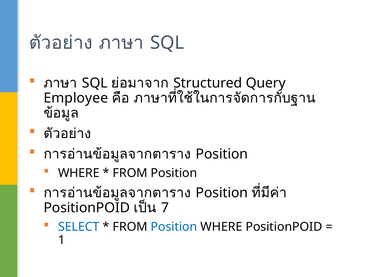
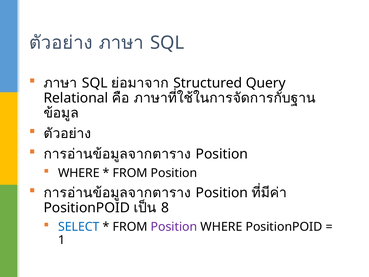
Employee: Employee -> Relational (76, 98)
7: 7 -> 8 (165, 208)
Position colour: blue -> purple (174, 227)
